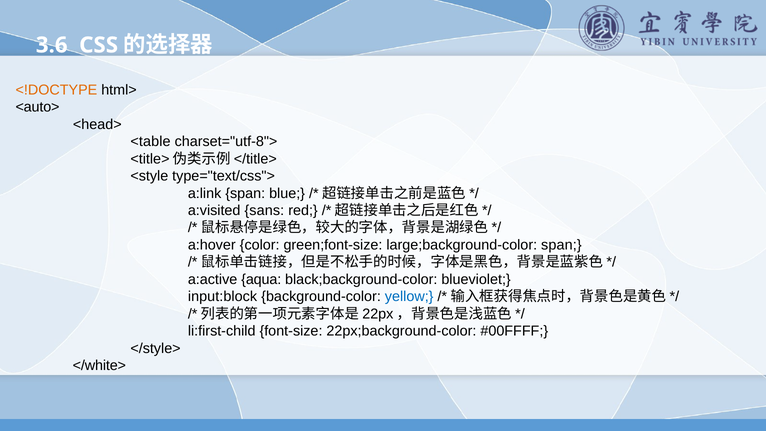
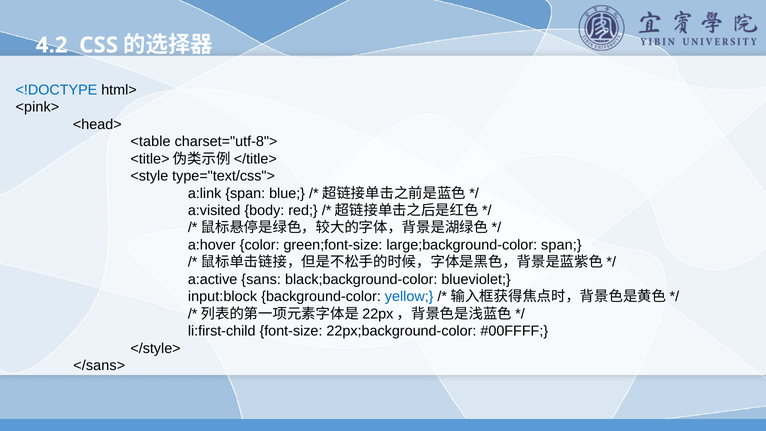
3.6: 3.6 -> 4.2 (52, 45)
<!DOCTYPE colour: orange -> blue (56, 90)
<auto>: <auto> -> <pink> (37, 107)
sans: sans -> body (264, 210)
aqua: aqua -> sans (261, 279)
</white>: </white> -> </sans> (99, 366)
